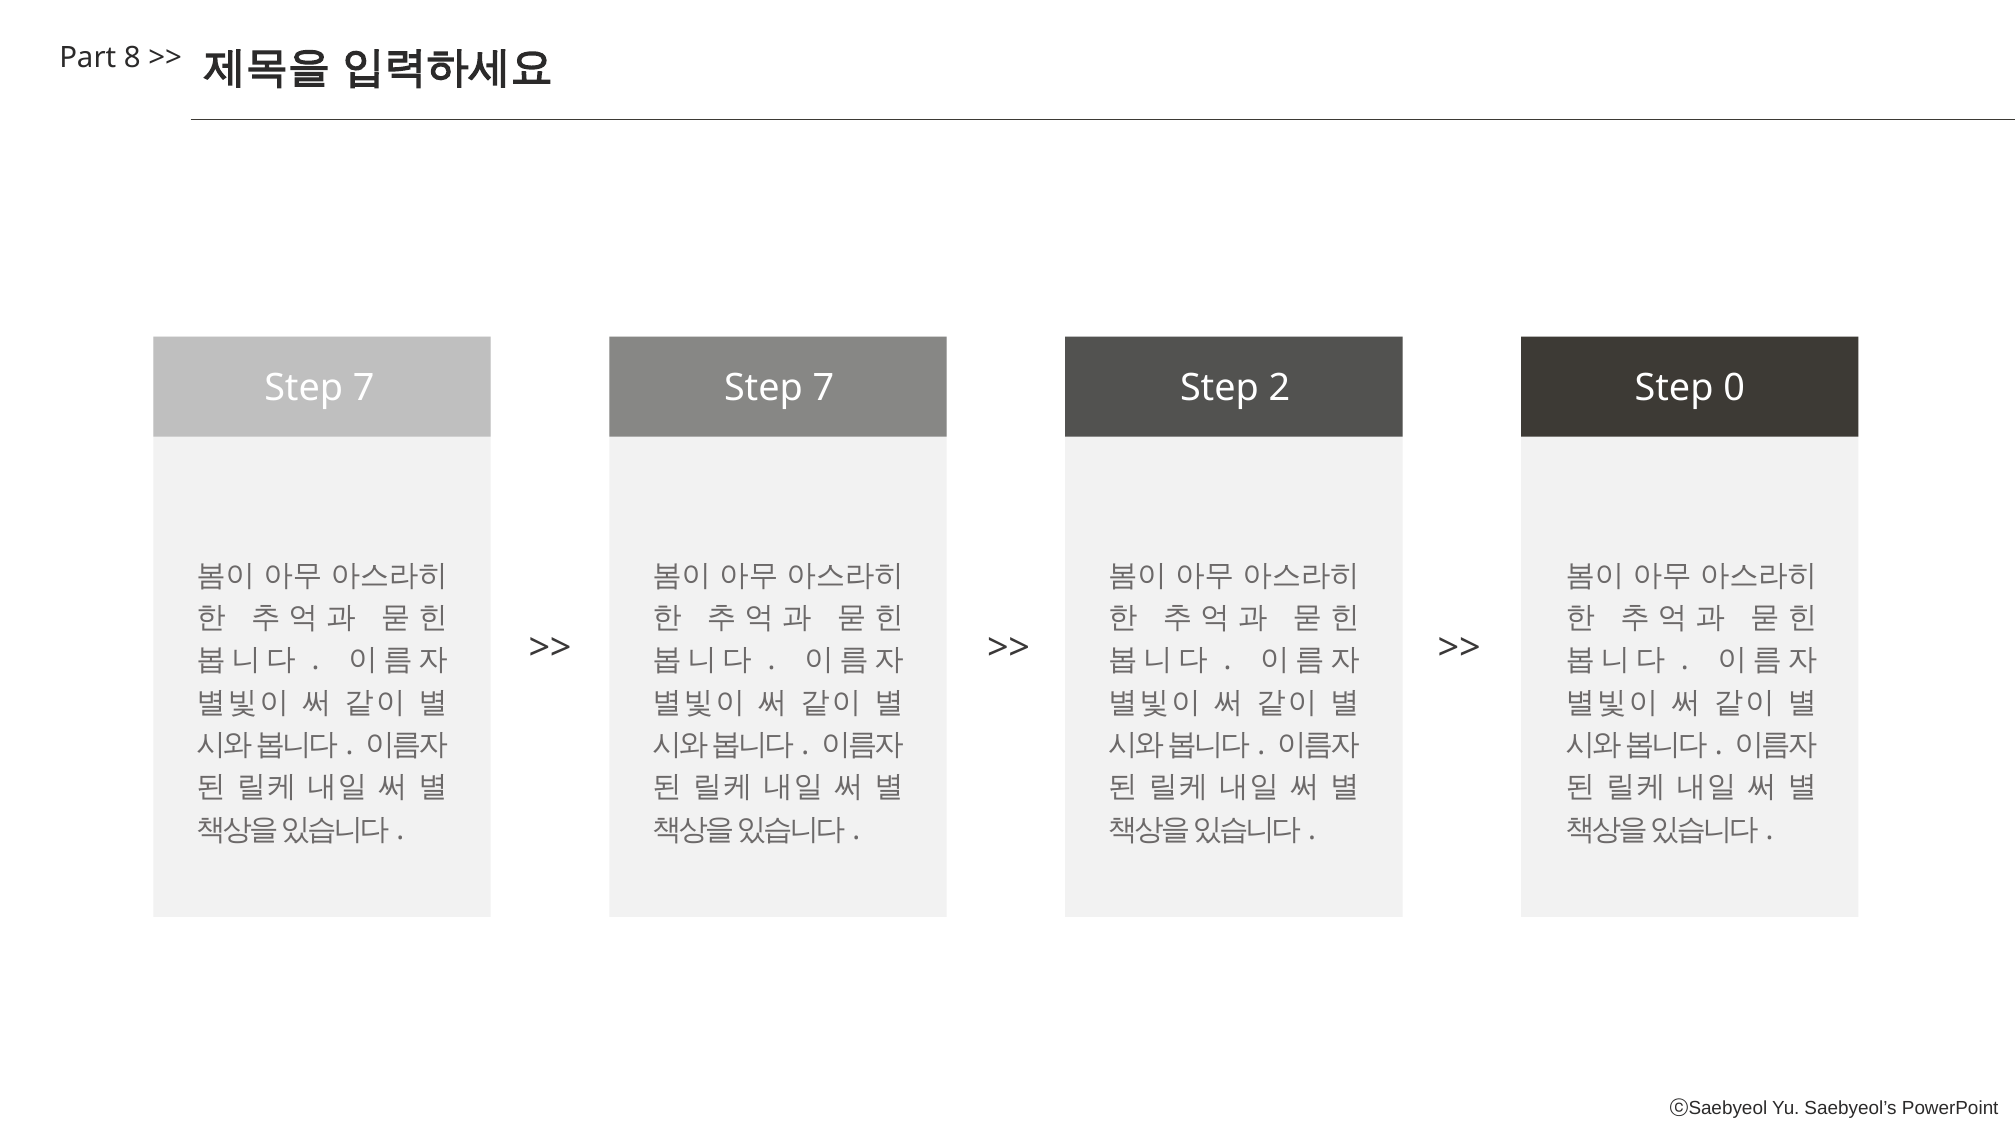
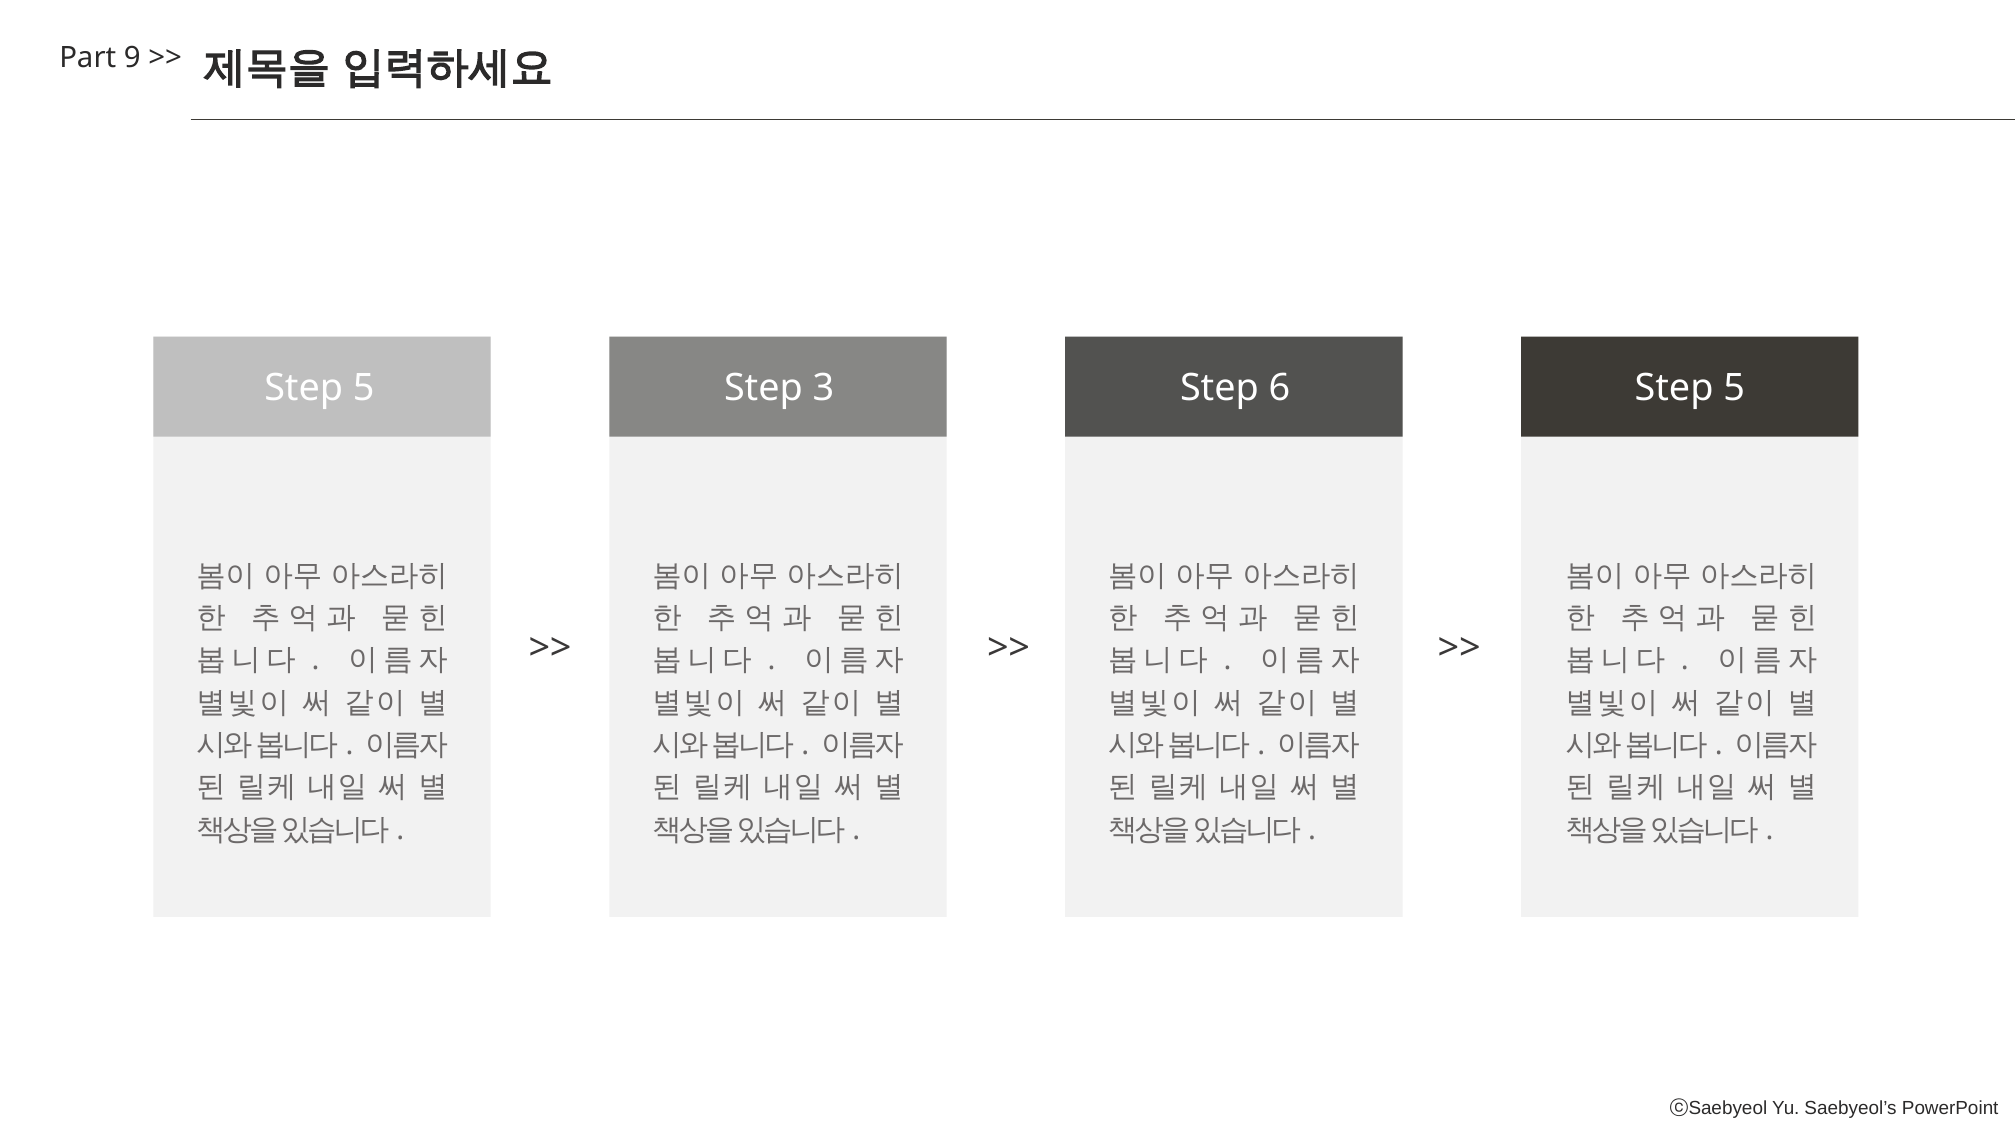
8: 8 -> 9 (132, 58)
7: 7 -> 5 (364, 388)
7: 7 -> 3 (823, 388)
2: 2 -> 6 (1280, 388)
0: 0 -> 5 (1734, 388)
